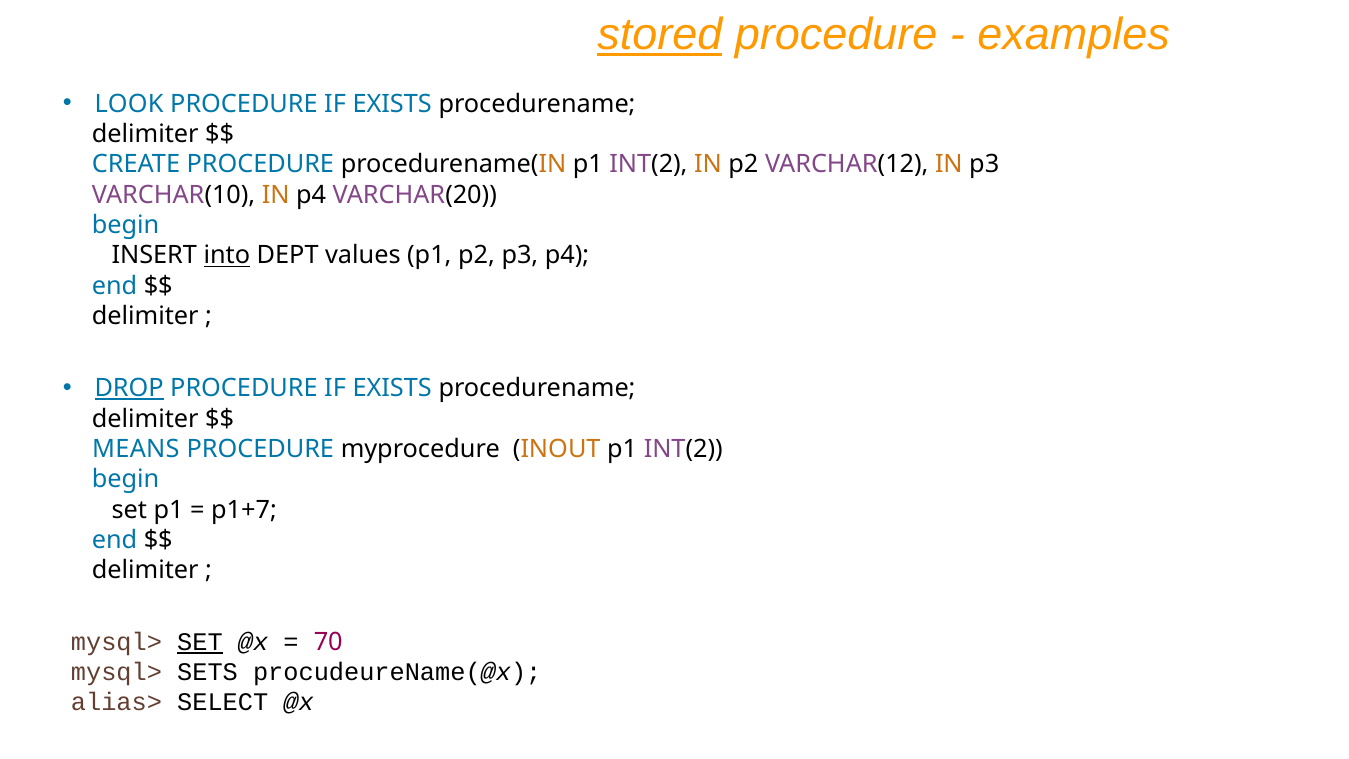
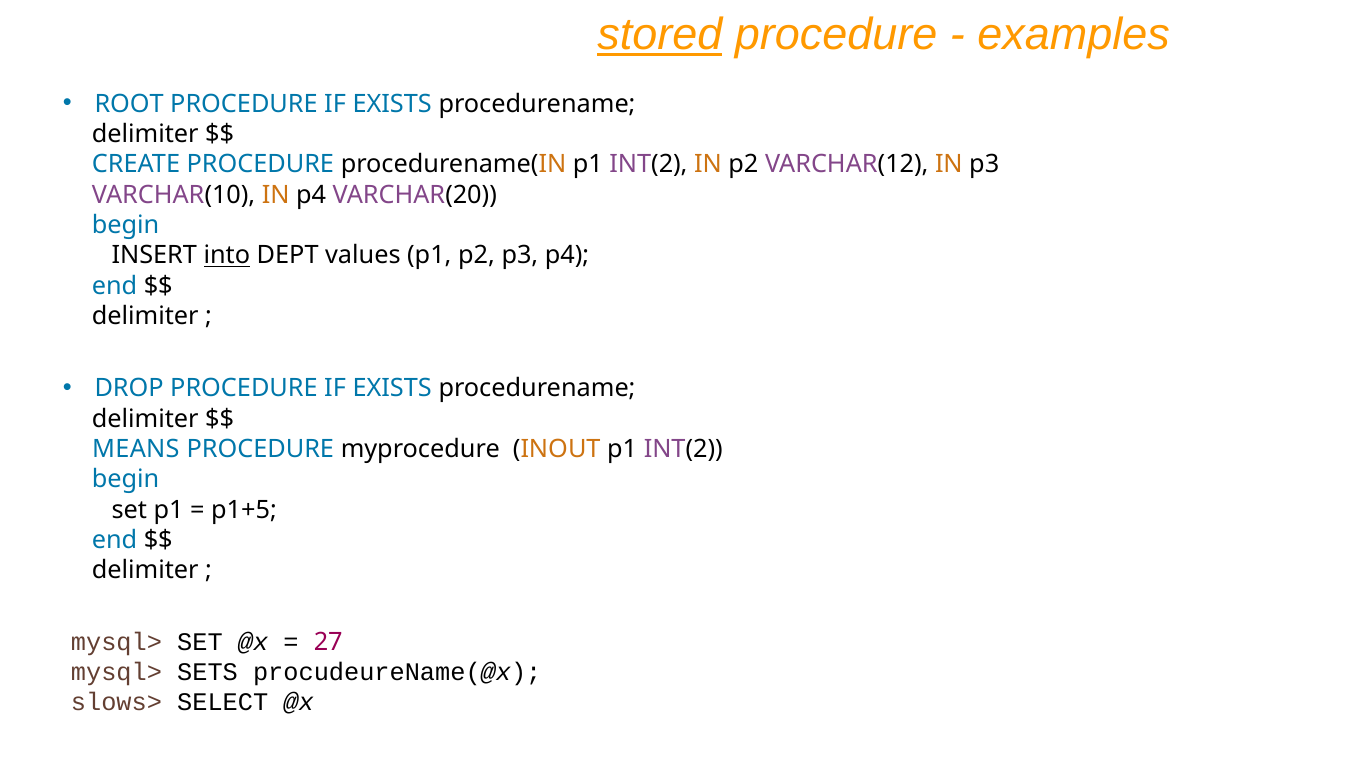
LOOK: LOOK -> ROOT (129, 104)
DROP underline: present -> none (129, 388)
p1+7: p1+7 -> p1+5 (244, 510)
SET underline: present -> none (200, 642)
70: 70 -> 27 (328, 642)
alias>: alias> -> slows> (116, 702)
